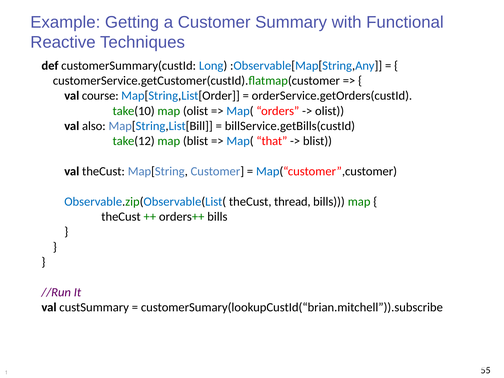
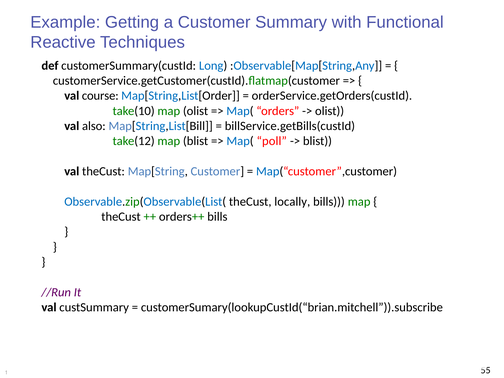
that: that -> poll (272, 141)
thread: thread -> locally (292, 202)
